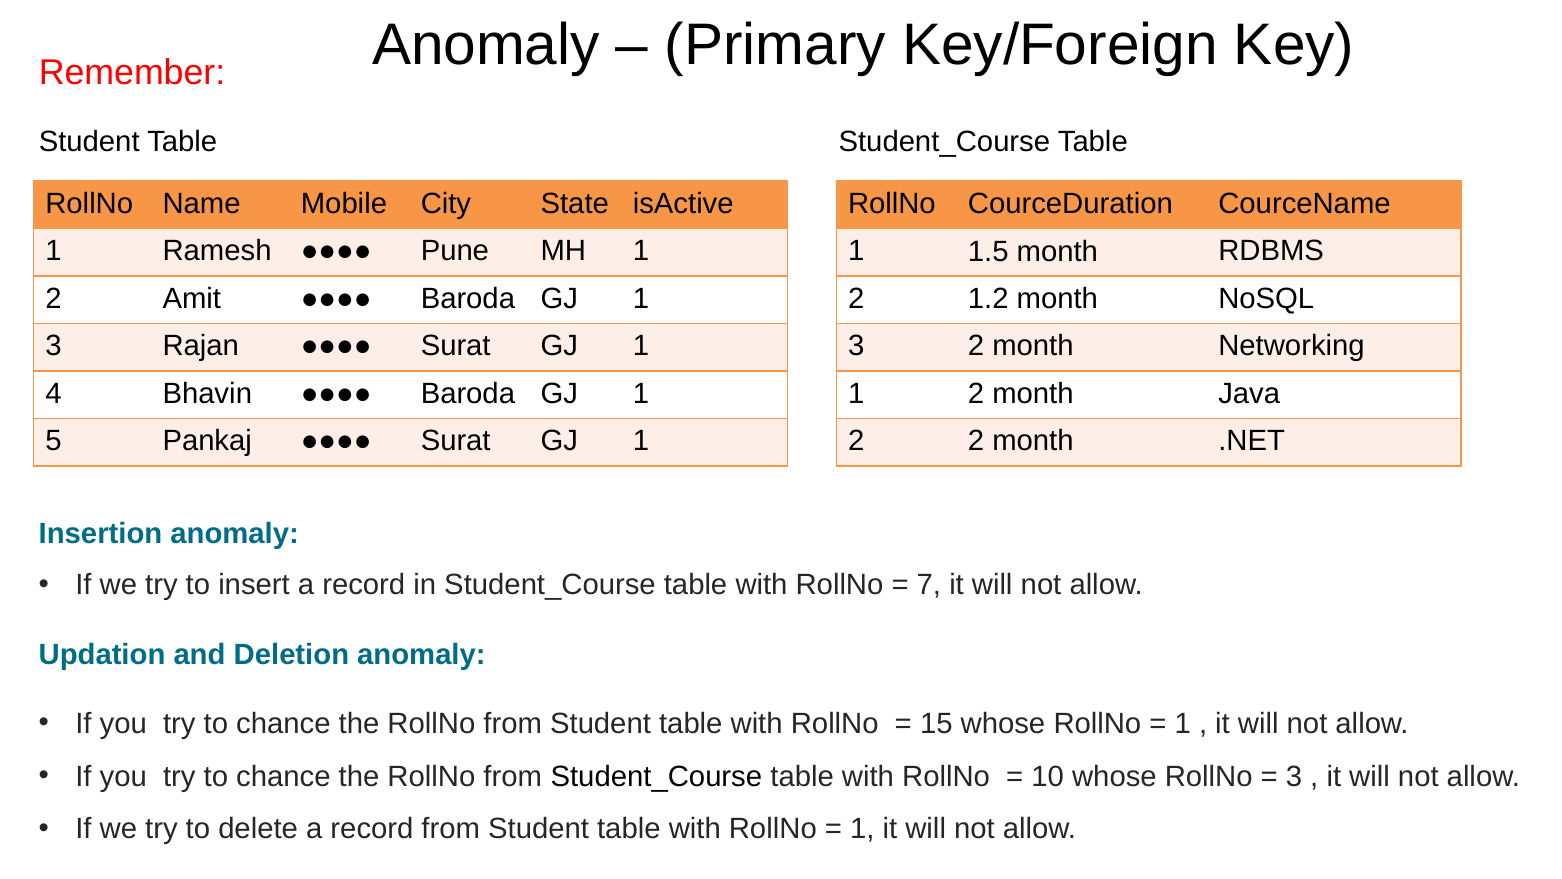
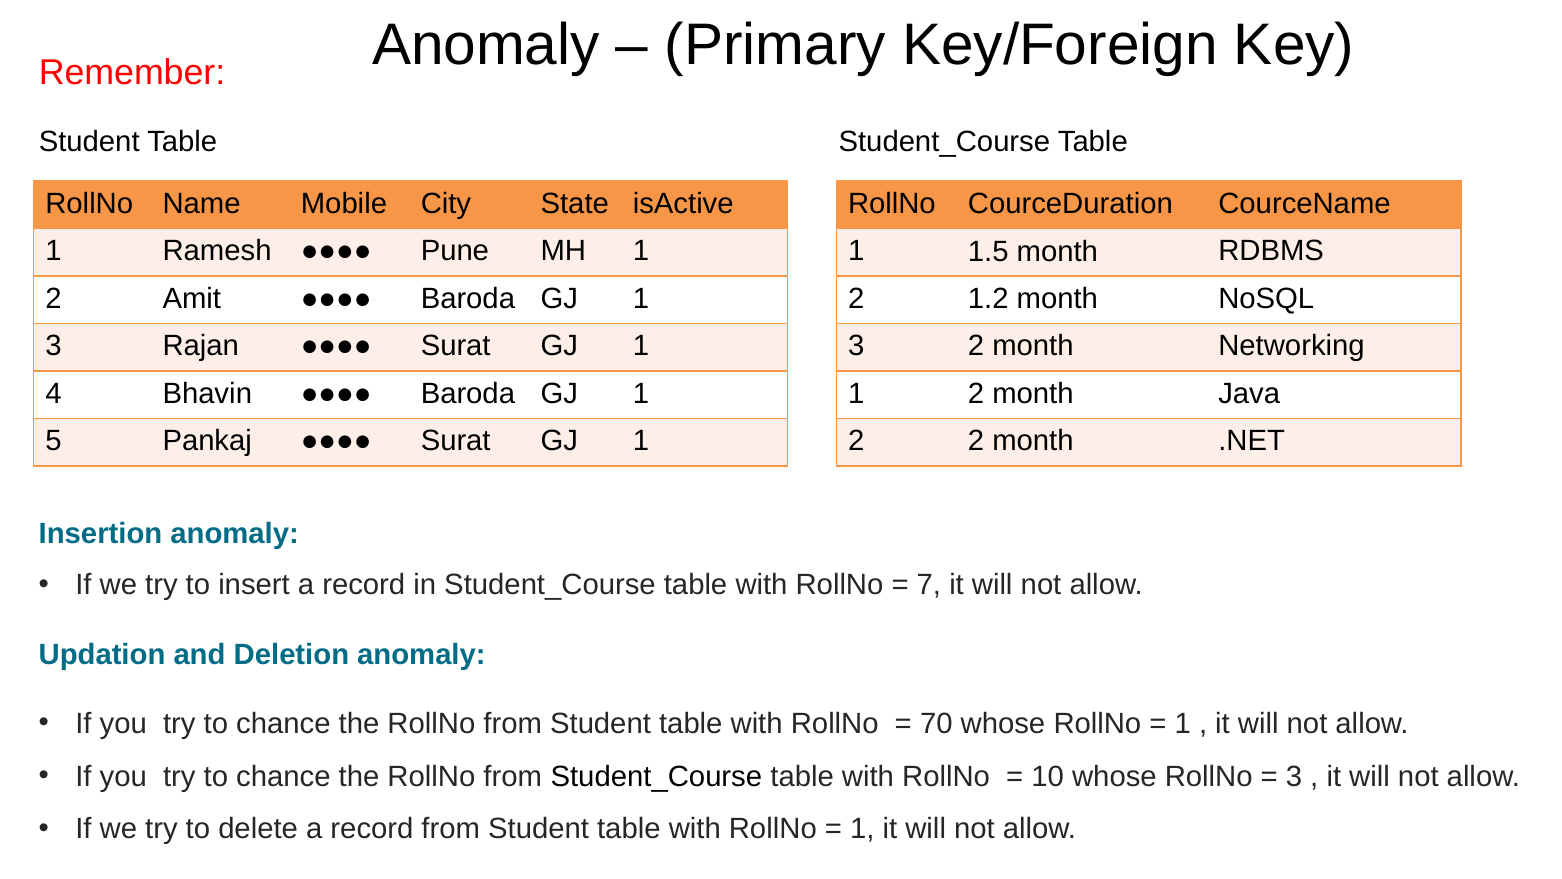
15: 15 -> 70 (936, 723)
